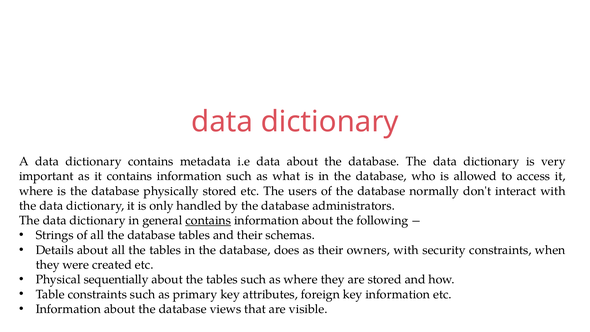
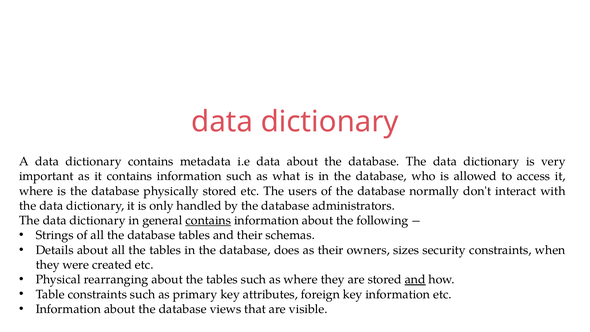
owners with: with -> sizes (406, 250)
sequentially: sequentially -> rearranging (116, 279)
and underline: none -> present (415, 279)
